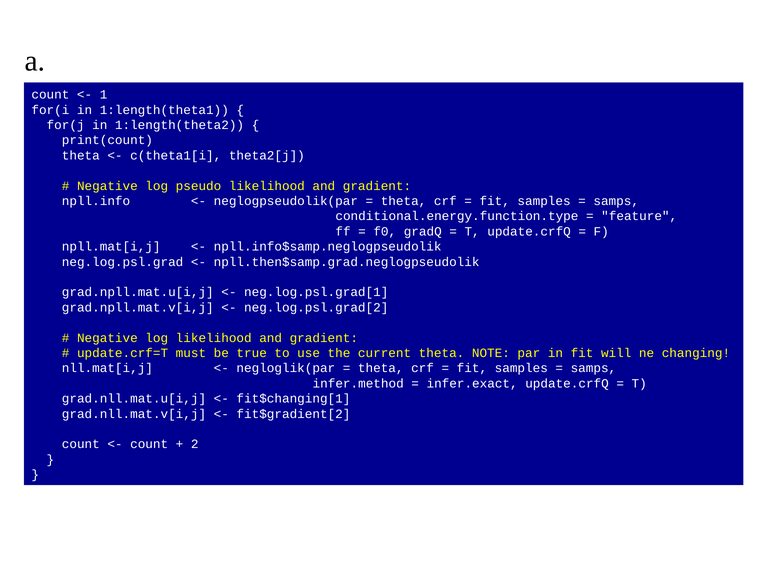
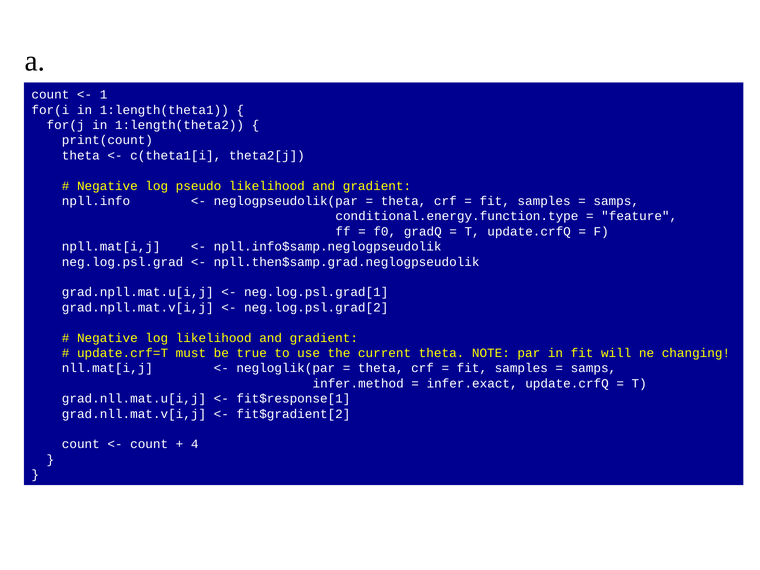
fit$changing[1: fit$changing[1 -> fit$response[1 (293, 399)
2: 2 -> 4 (195, 444)
